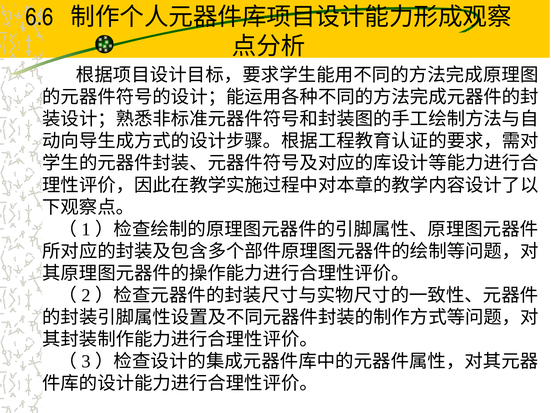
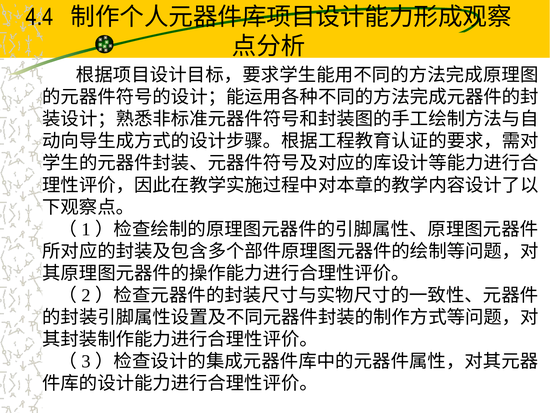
6.6: 6.6 -> 4.4 (39, 17)
